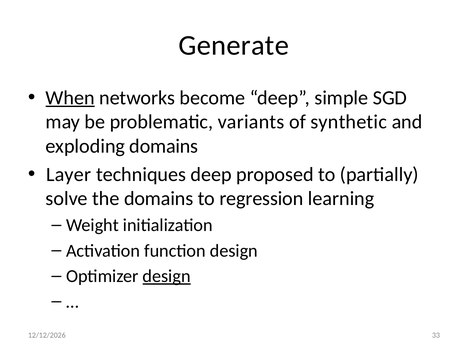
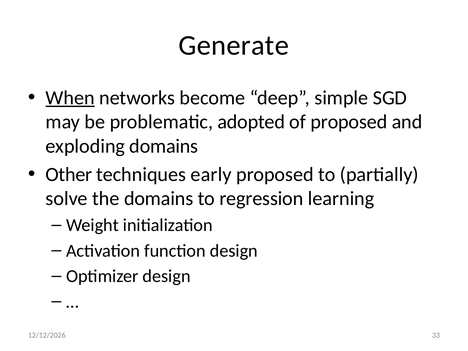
variants: variants -> adopted (251, 122)
of synthetic: synthetic -> proposed (349, 122)
Layer: Layer -> Other (69, 174)
techniques deep: deep -> early (211, 174)
design underline: present -> none (167, 276)
